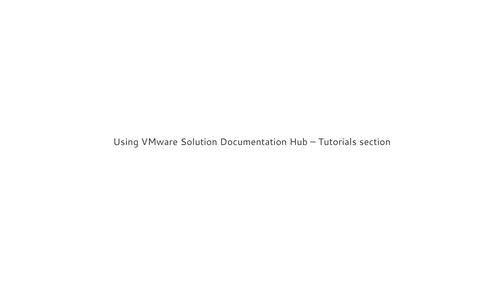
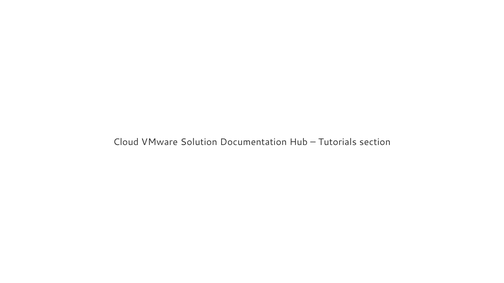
Using: Using -> Cloud (126, 142)
